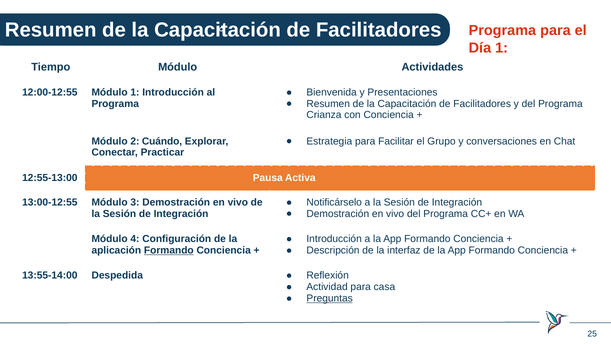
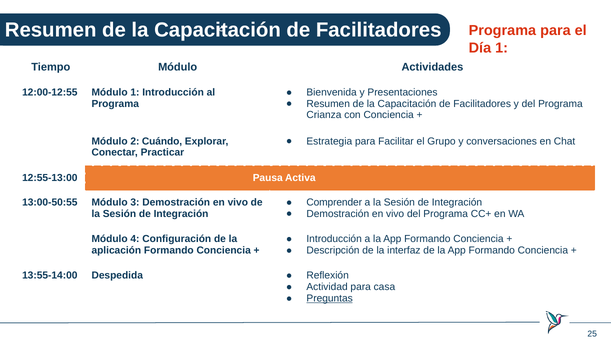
13:00-12:55: 13:00-12:55 -> 13:00-50:55 (50, 202)
Notificárselo: Notificárselo -> Comprender (334, 202)
Formando underline: present -> none (169, 250)
